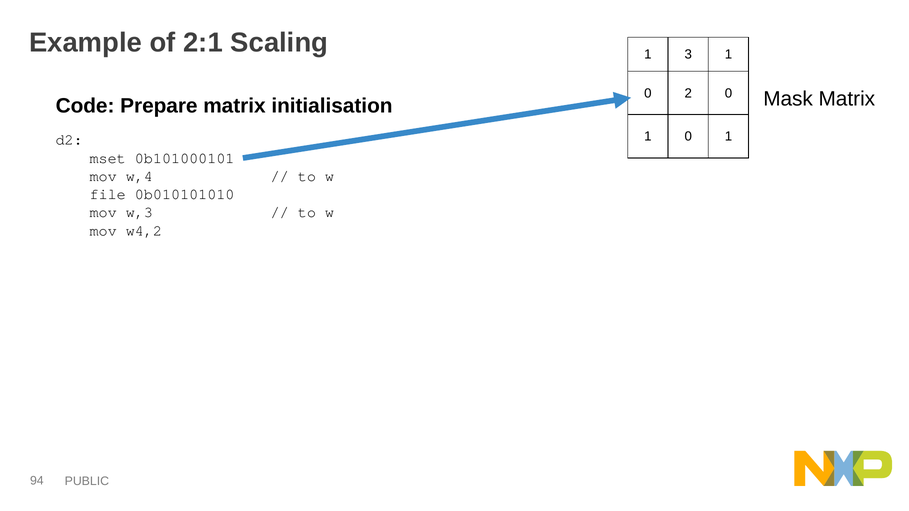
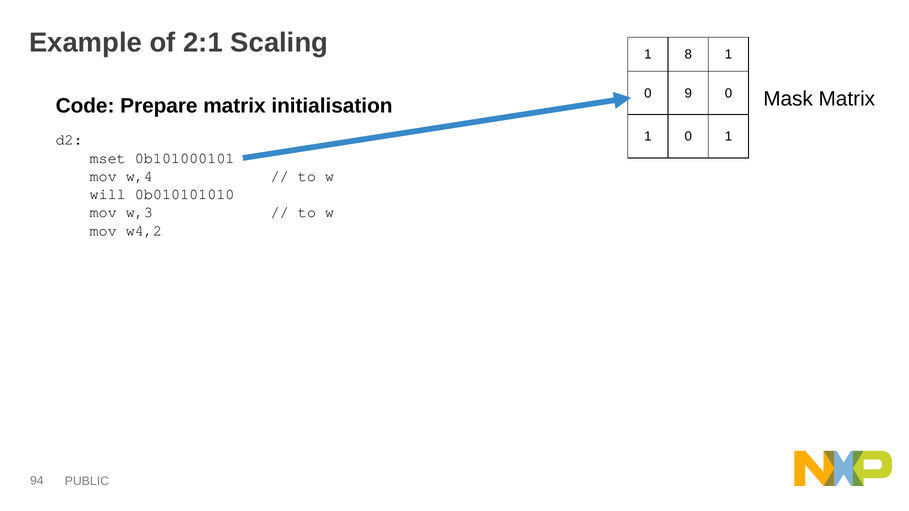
3: 3 -> 8 (688, 55)
2: 2 -> 9 (688, 93)
file: file -> will (108, 194)
